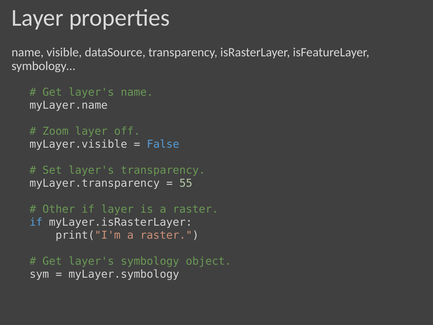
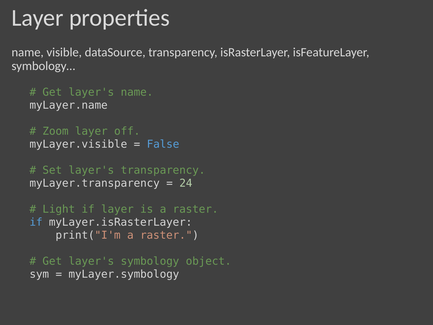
55: 55 -> 24 (186, 183)
Other: Other -> Light (59, 209)
